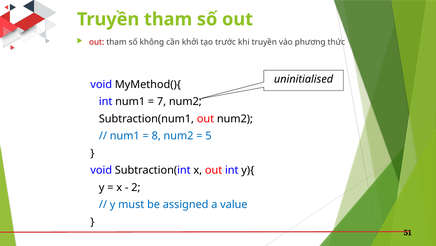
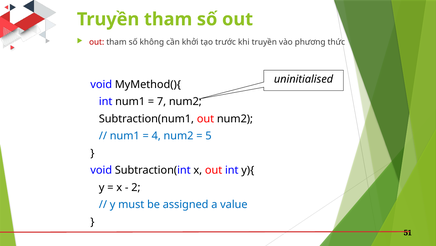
8: 8 -> 4 (156, 136)
